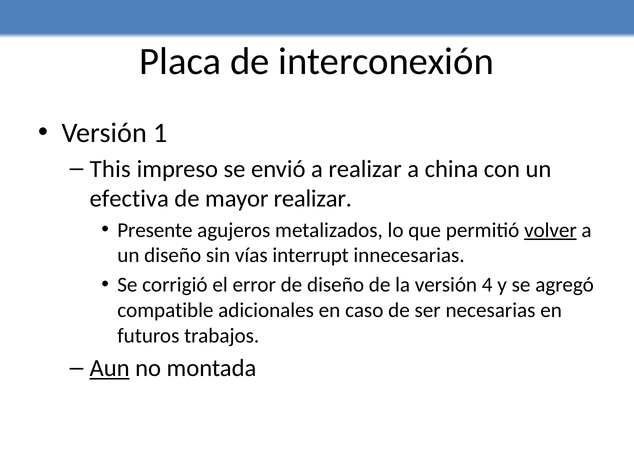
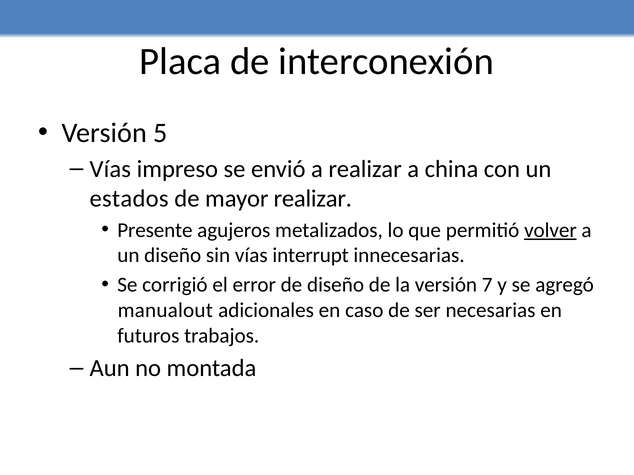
1: 1 -> 5 (160, 133)
This: This -> Vías (110, 169)
efectiva: efectiva -> estados (129, 199)
4: 4 -> 7 (487, 285)
compatible: compatible -> manualout (165, 311)
Aun underline: present -> none (110, 369)
